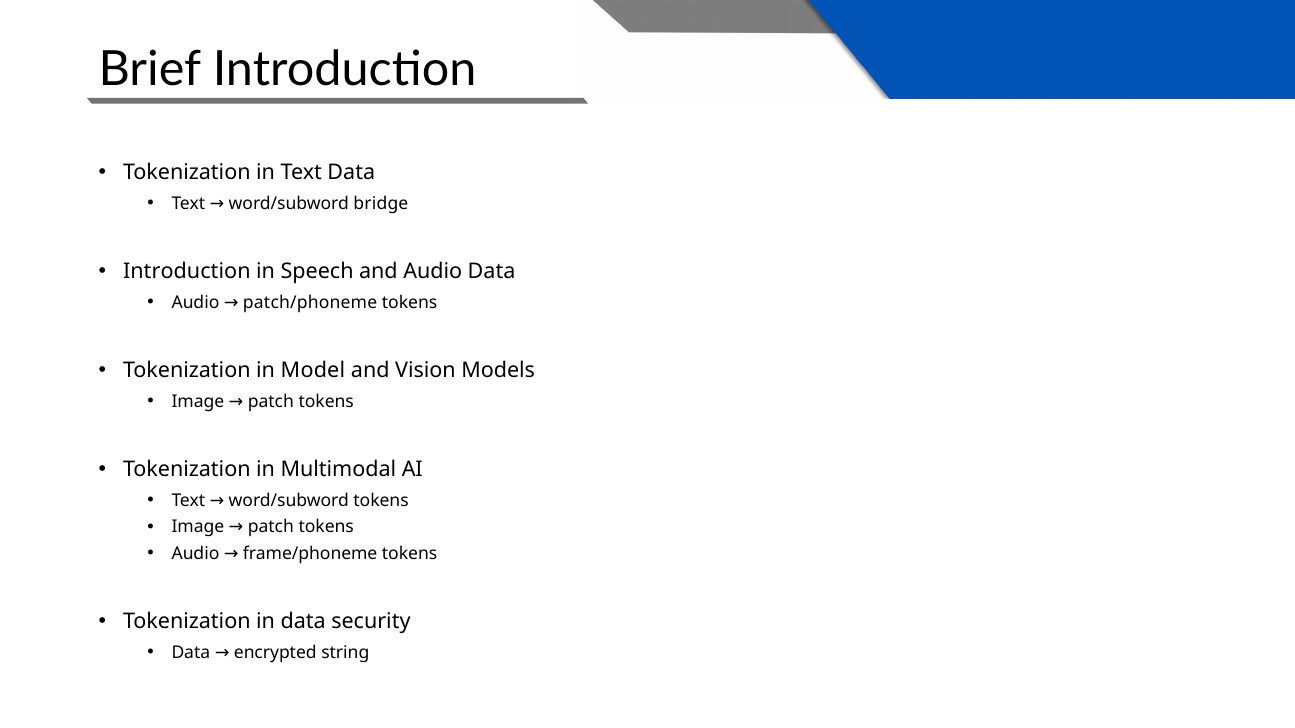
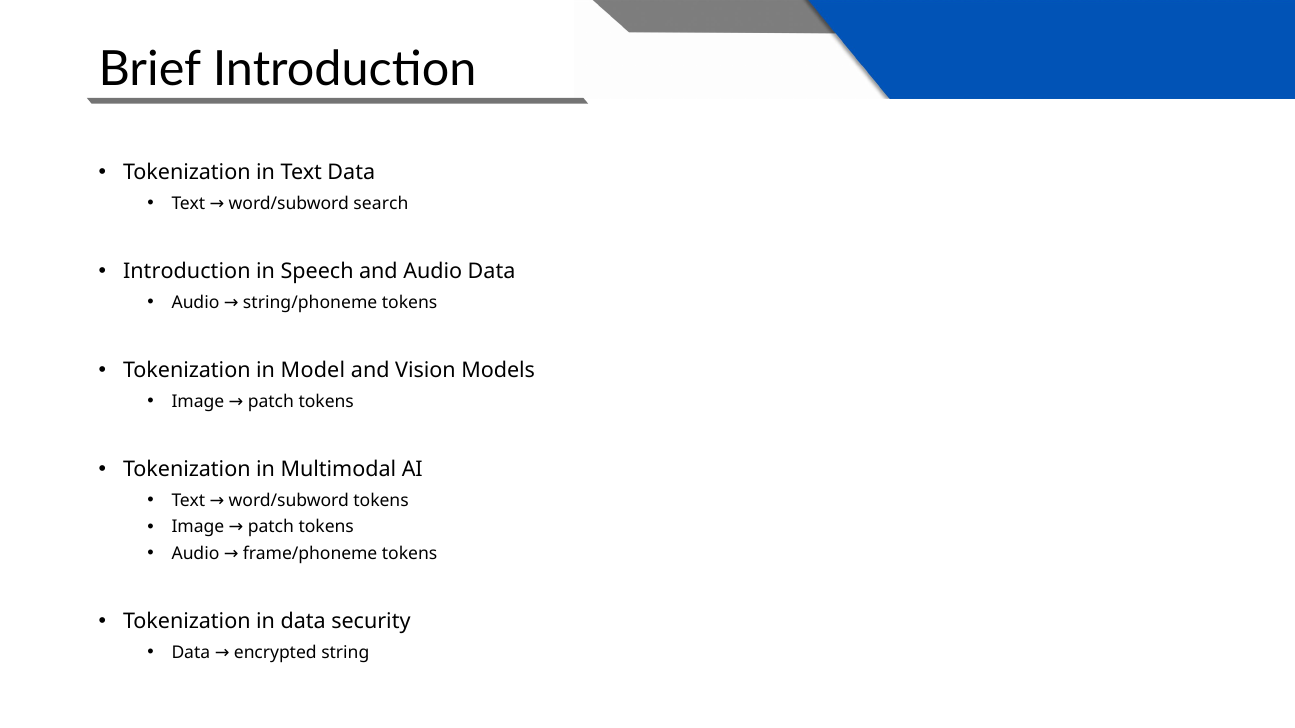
bridge: bridge -> search (381, 204)
patch/phoneme: patch/phoneme -> string/phoneme (310, 303)
